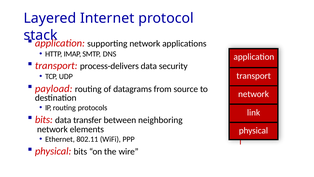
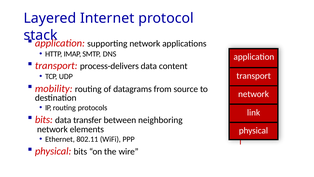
security: security -> content (173, 66)
payload: payload -> mobility (54, 88)
